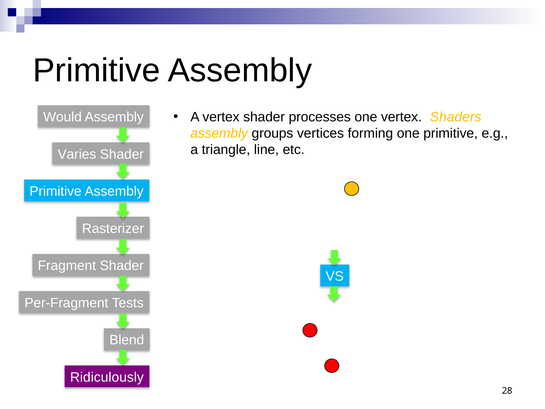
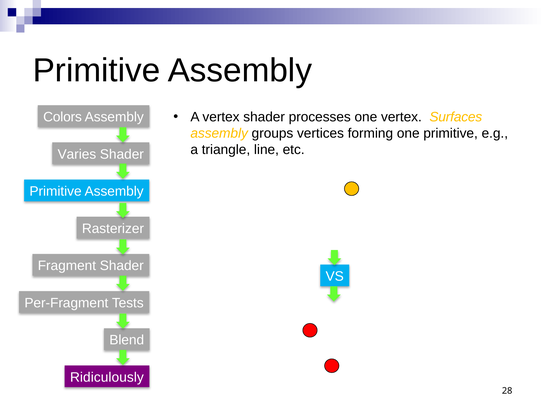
Shaders: Shaders -> Surfaces (456, 117)
Would: Would -> Colors (63, 117)
